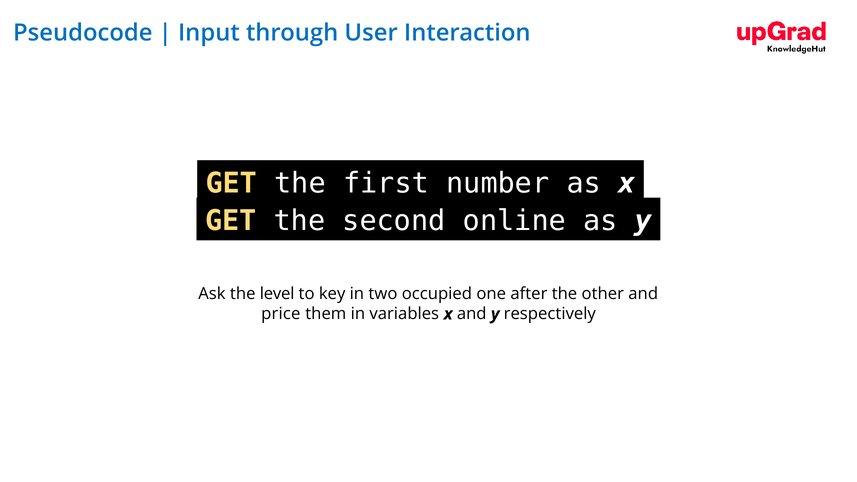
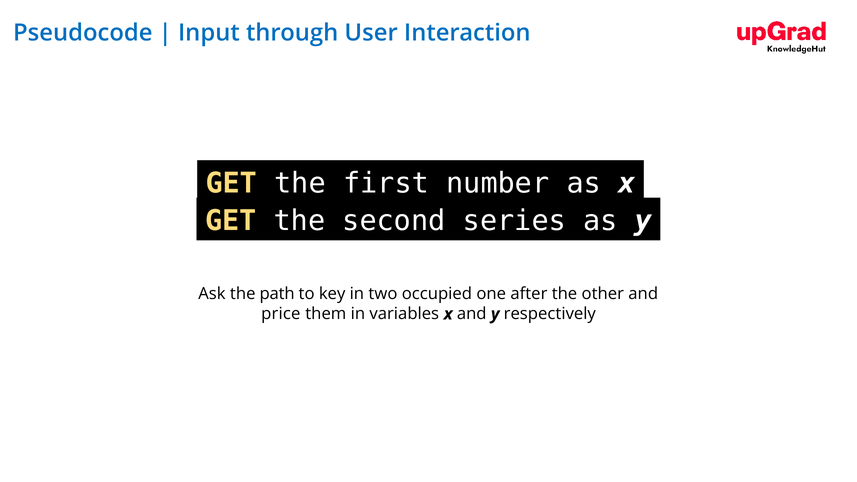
online: online -> series (514, 221)
level: level -> path (277, 294)
